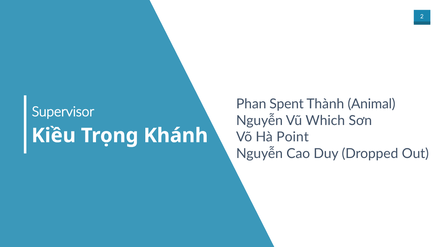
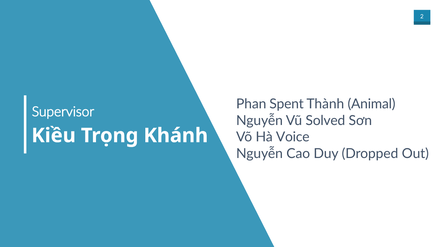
Which: Which -> Solved (325, 120)
Point: Point -> Voice (293, 137)
